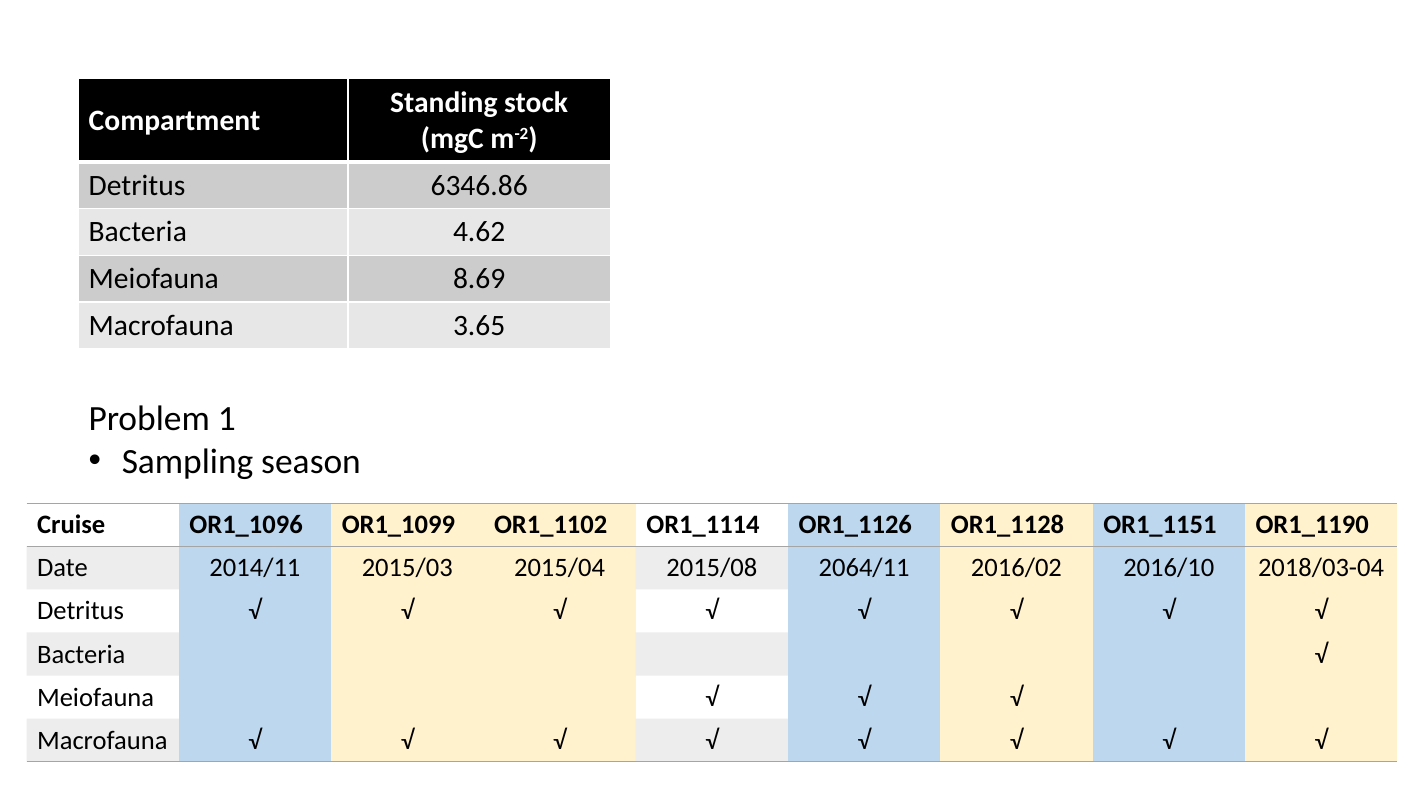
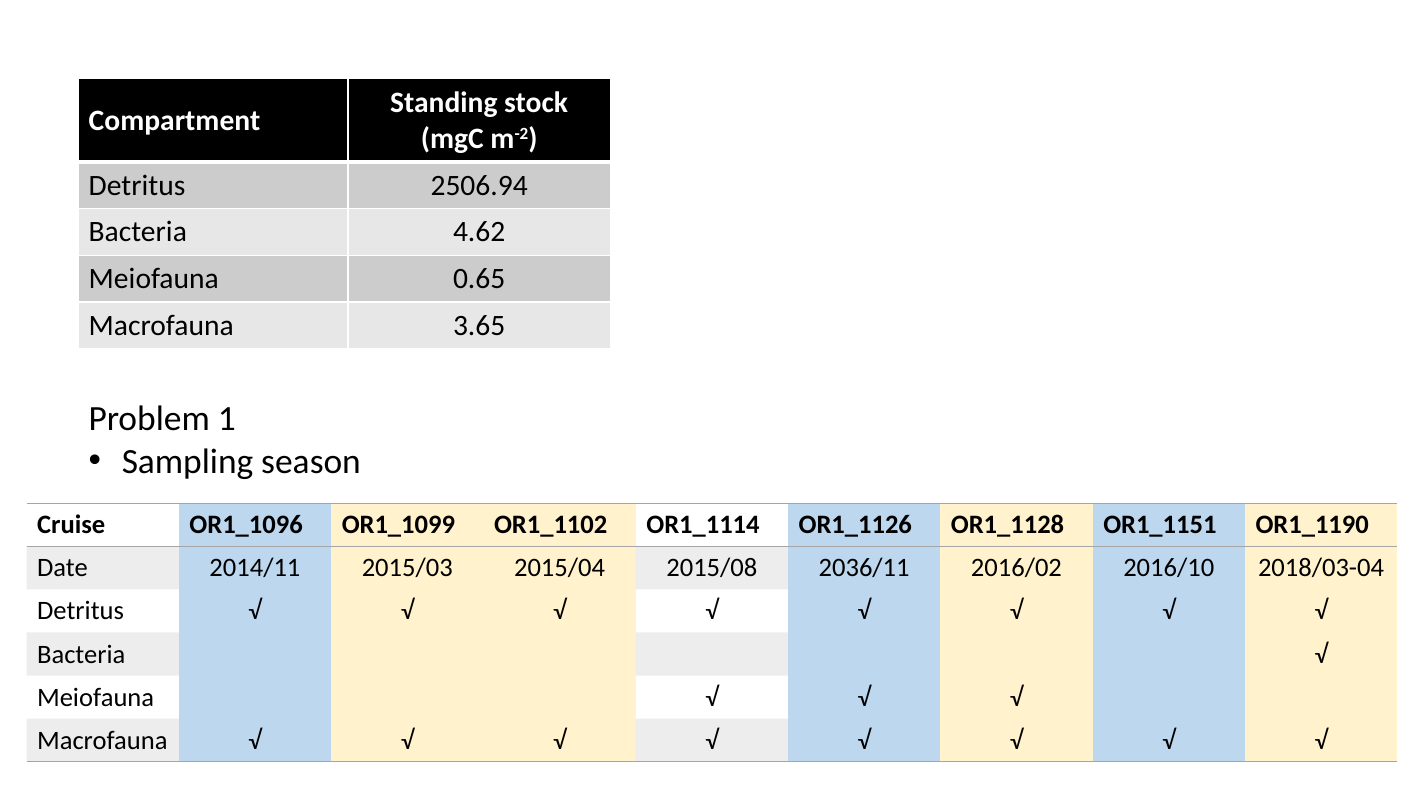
6346.86: 6346.86 -> 2506.94 (479, 185)
8.69: 8.69 -> 0.65 (479, 279)
2064/11: 2064/11 -> 2036/11 (864, 568)
